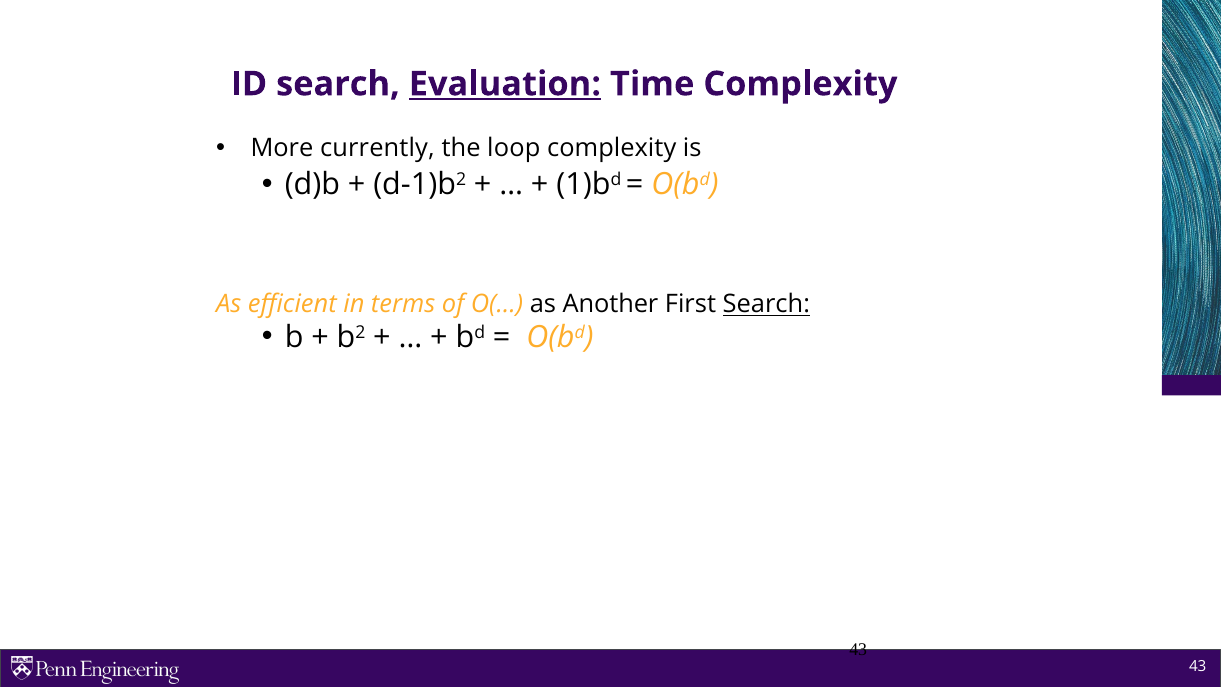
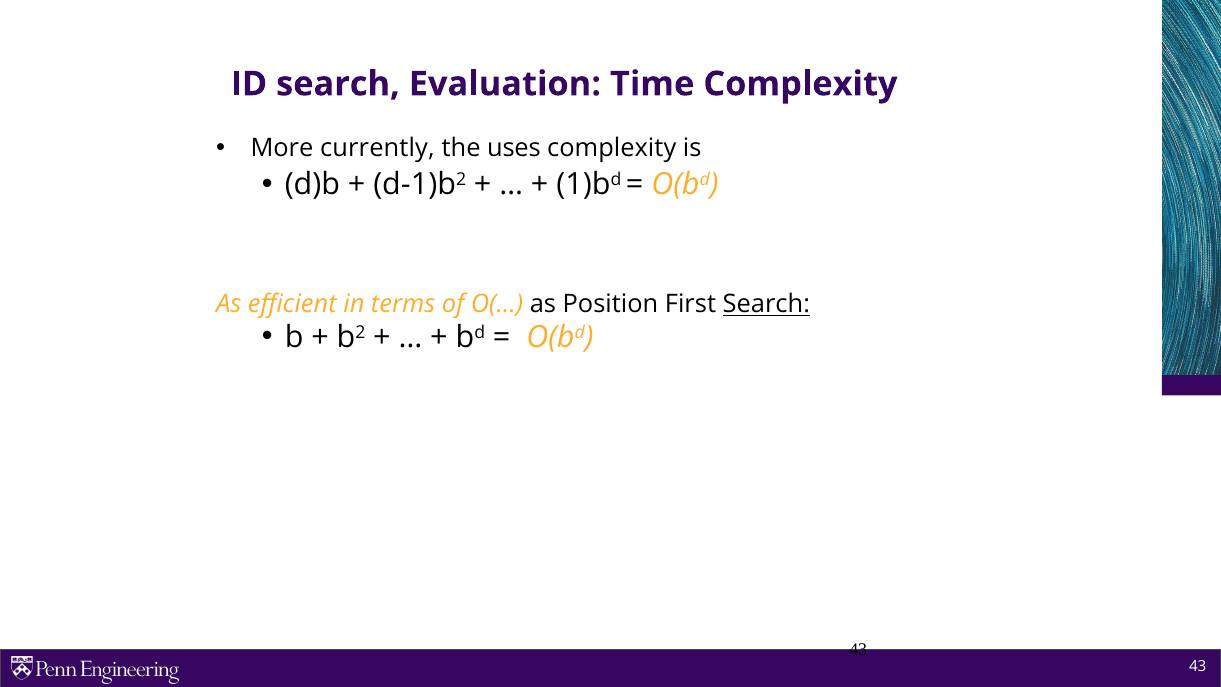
Evaluation underline: present -> none (505, 84)
loop: loop -> uses (514, 148)
Another: Another -> Position (610, 304)
